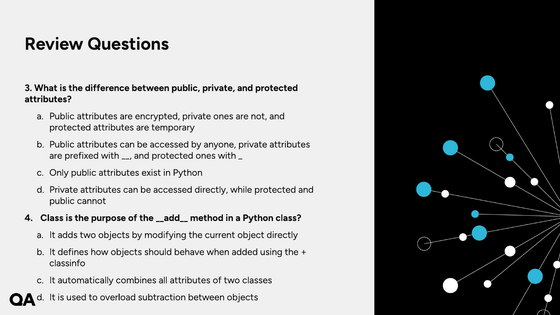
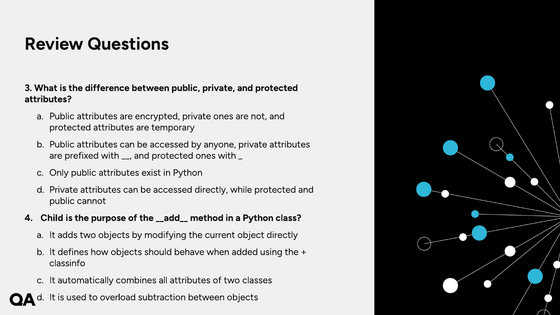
Class: Class -> Child (52, 218)
